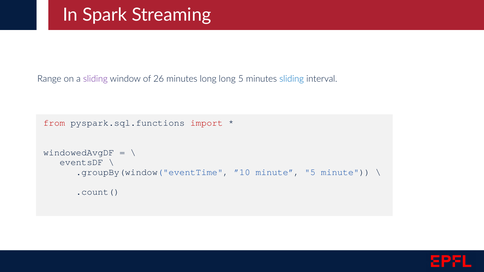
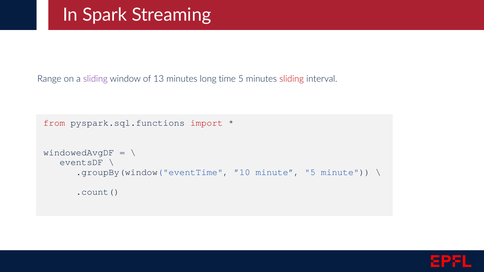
26: 26 -> 13 (159, 79)
long long: long -> time (227, 79)
sliding colour: blue -> red (292, 79)
